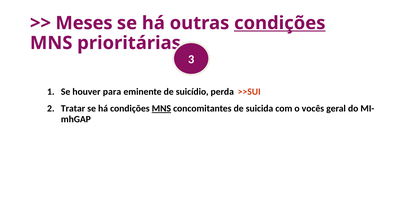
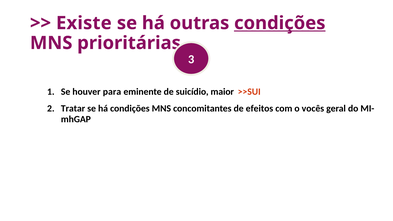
Meses: Meses -> Existe (84, 23)
perda: perda -> maior (222, 92)
MNS underline: present -> none (161, 109)
suicida: suicida -> efeitos (259, 109)
